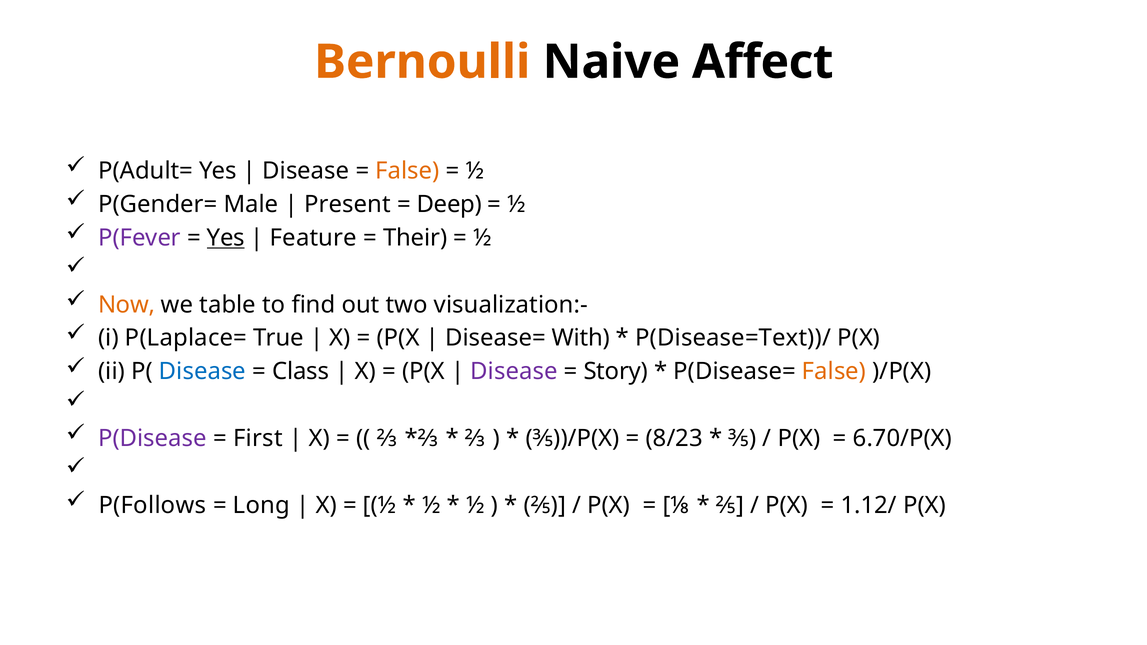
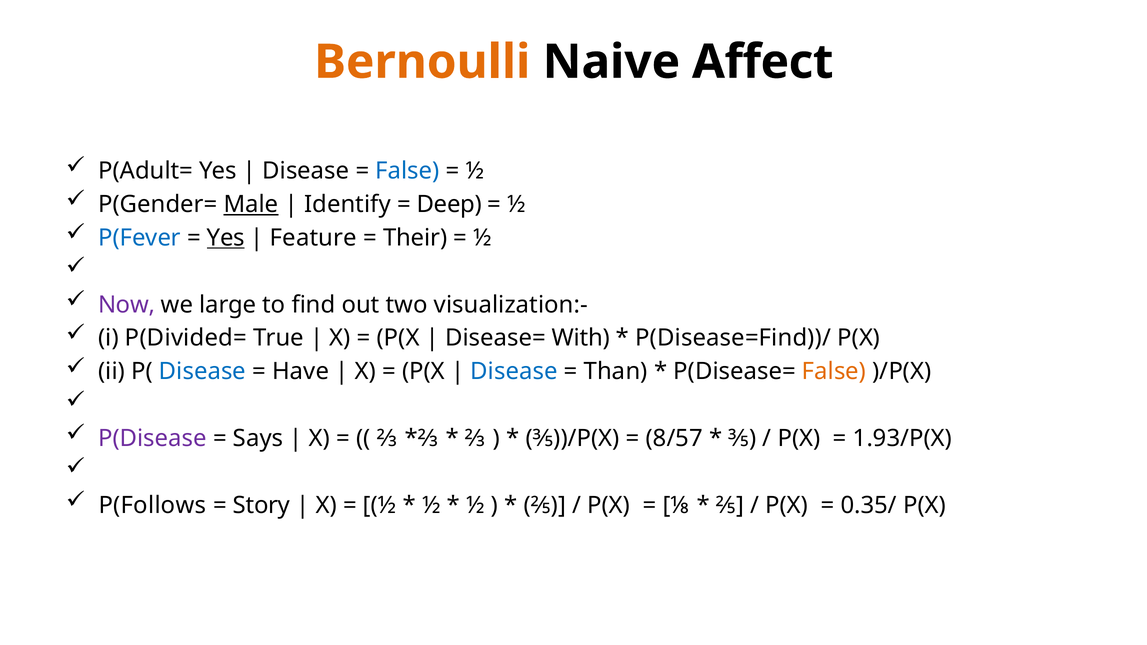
False colour: orange -> blue (408, 171)
Male underline: none -> present (251, 204)
Present: Present -> Identify (348, 204)
P(Fever colour: purple -> blue (140, 238)
Now colour: orange -> purple (127, 305)
table: table -> large (228, 305)
P(Laplace=: P(Laplace= -> P(Divided= (186, 338)
P(Disease=Text))/: P(Disease=Text))/ -> P(Disease=Find))/ (733, 338)
Class: Class -> Have (301, 372)
Disease colour: purple -> blue (514, 372)
Story: Story -> Than (616, 372)
First: First -> Says (258, 439)
8/23: 8/23 -> 8/57 (674, 439)
6.70/P(X: 6.70/P(X -> 1.93/P(X (902, 439)
Long: Long -> Story (262, 505)
1.12/: 1.12/ -> 0.35/ (869, 505)
